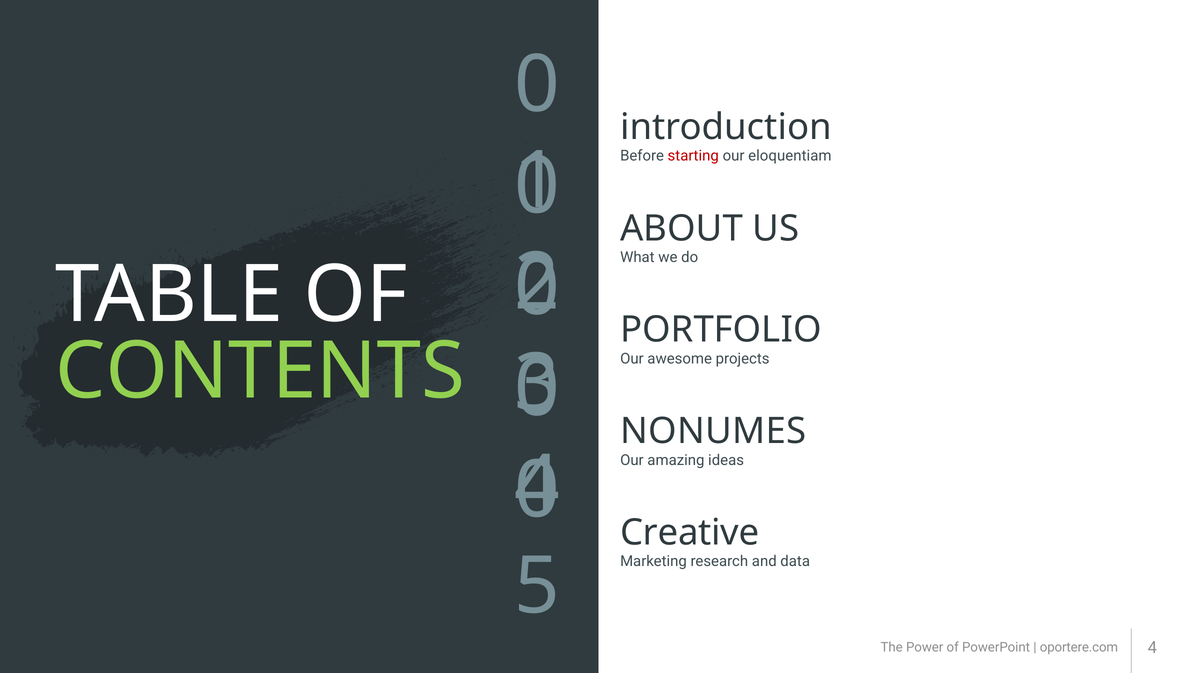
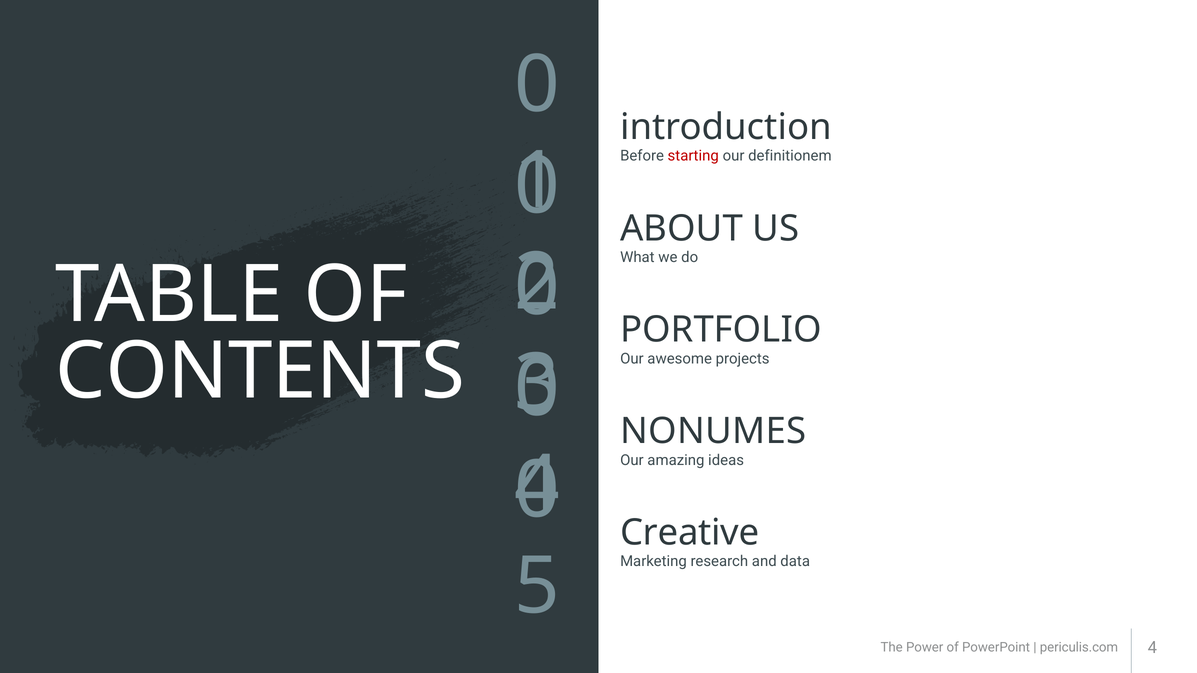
eloquentiam: eloquentiam -> definitionem (790, 156)
CONTENTS colour: light green -> white (260, 372)
oportere.com: oportere.com -> periculis.com (1079, 648)
